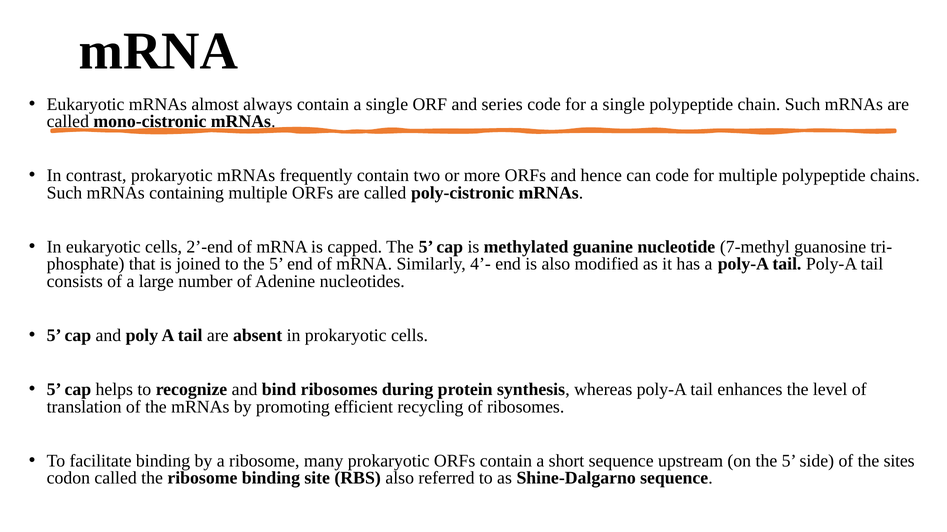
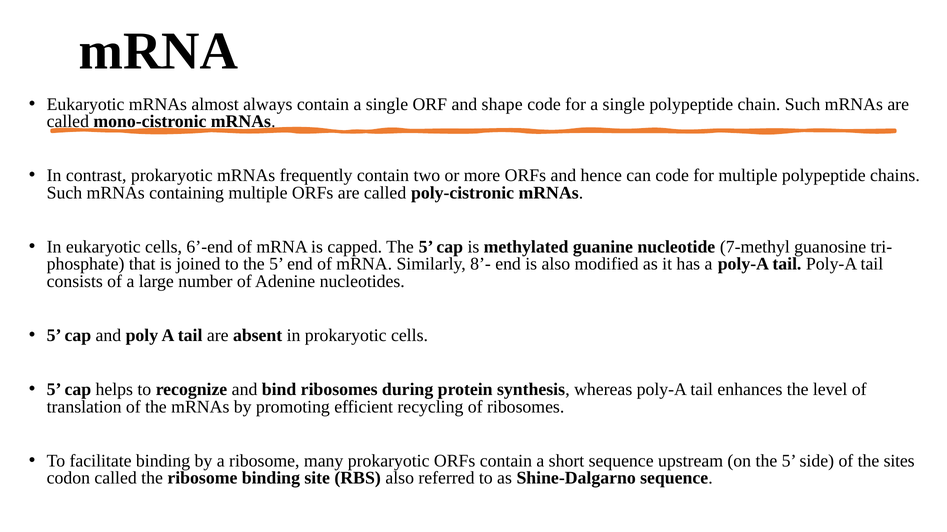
series: series -> shape (502, 104)
2’-end: 2’-end -> 6’-end (210, 247)
4’-: 4’- -> 8’- (481, 264)
